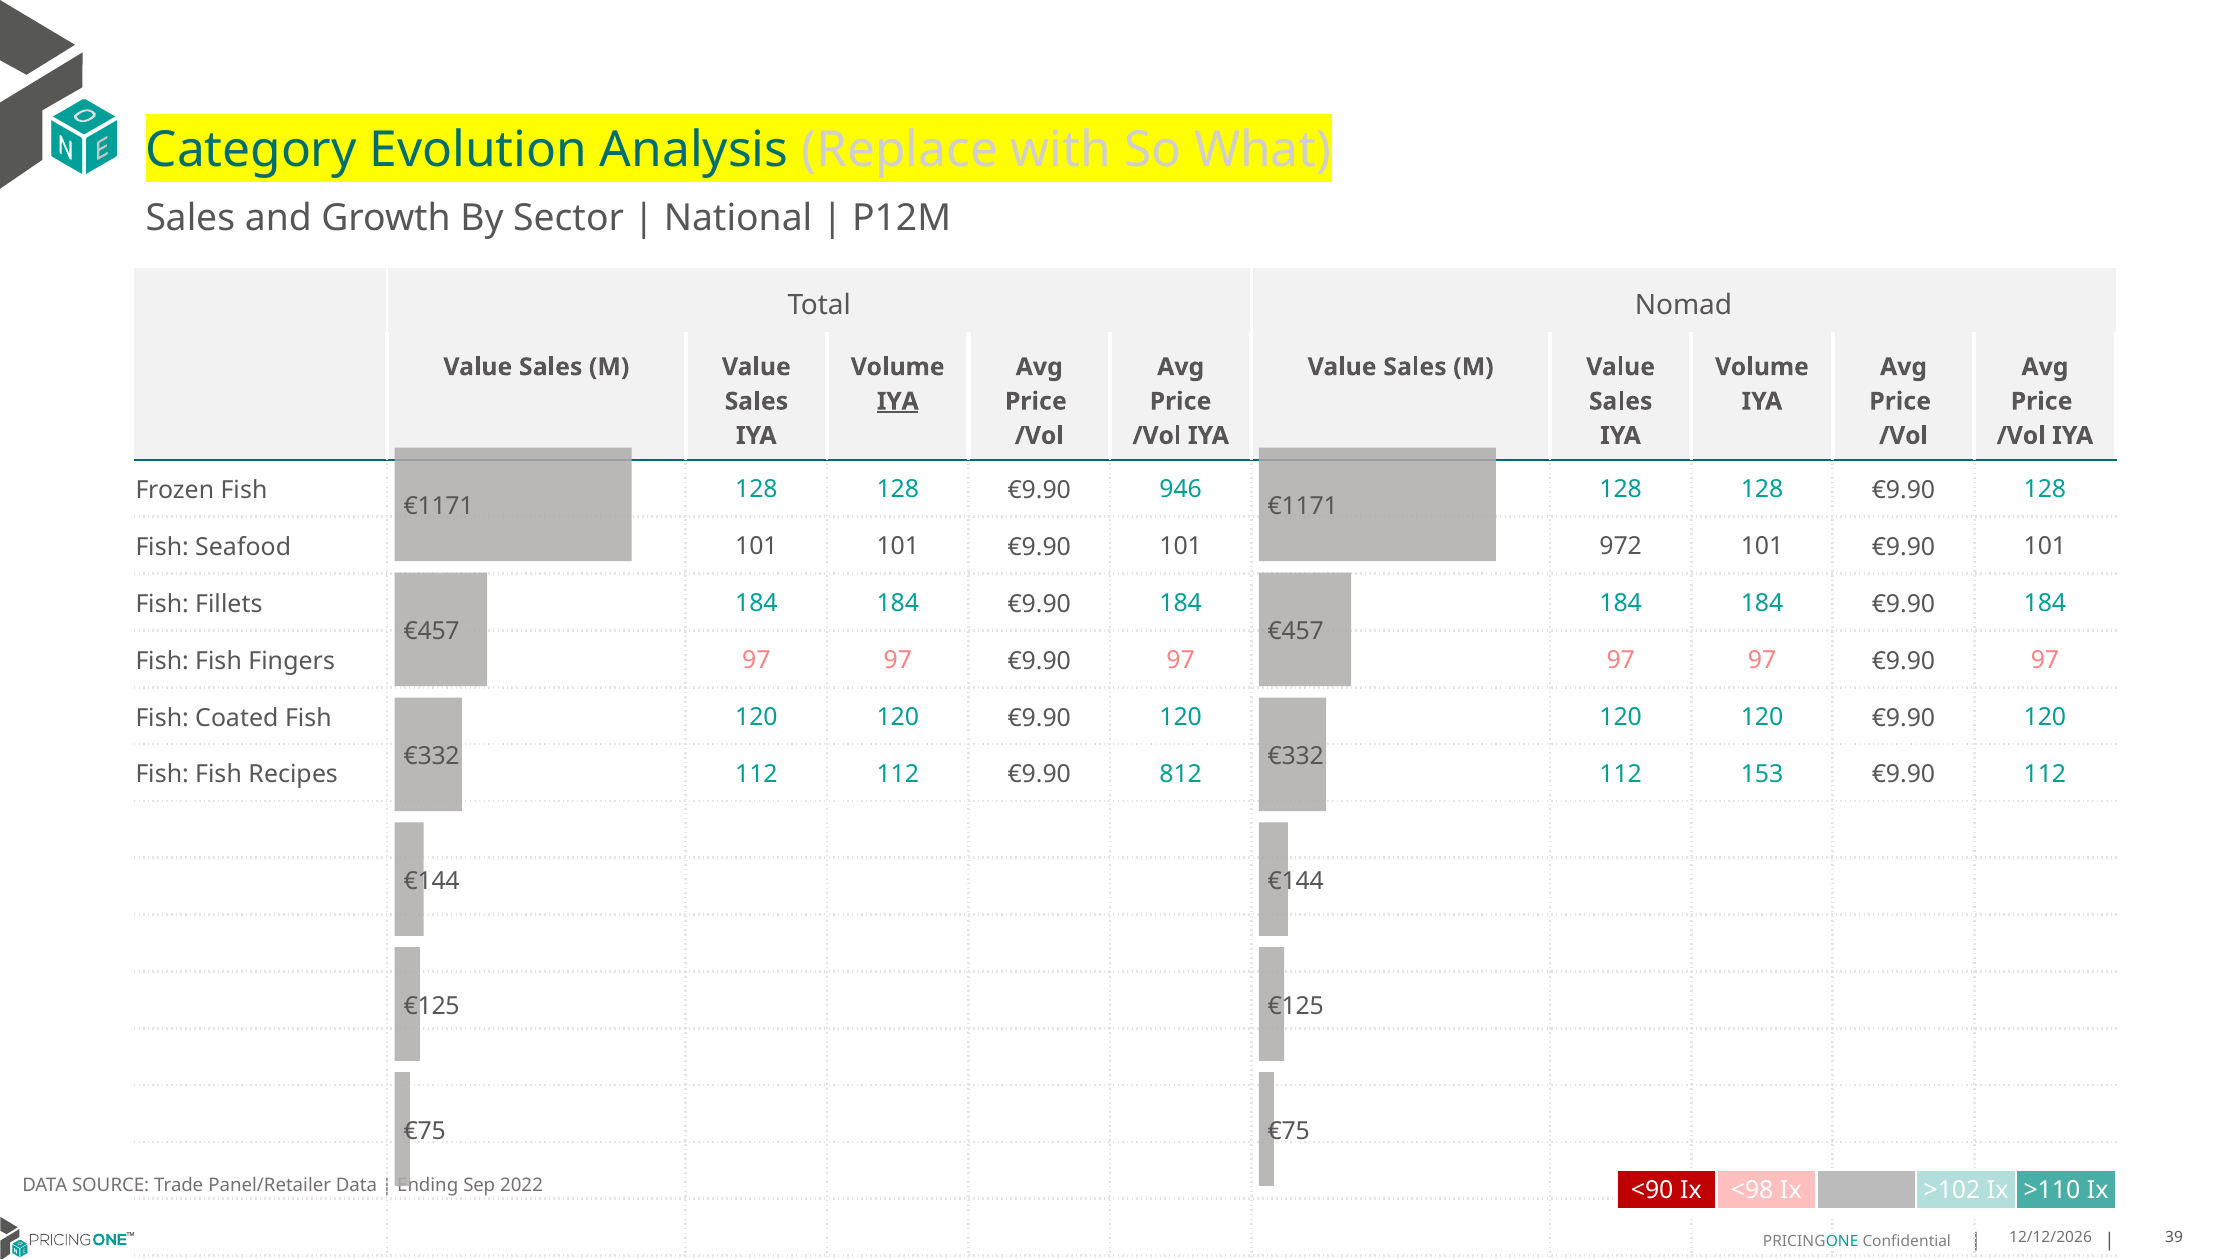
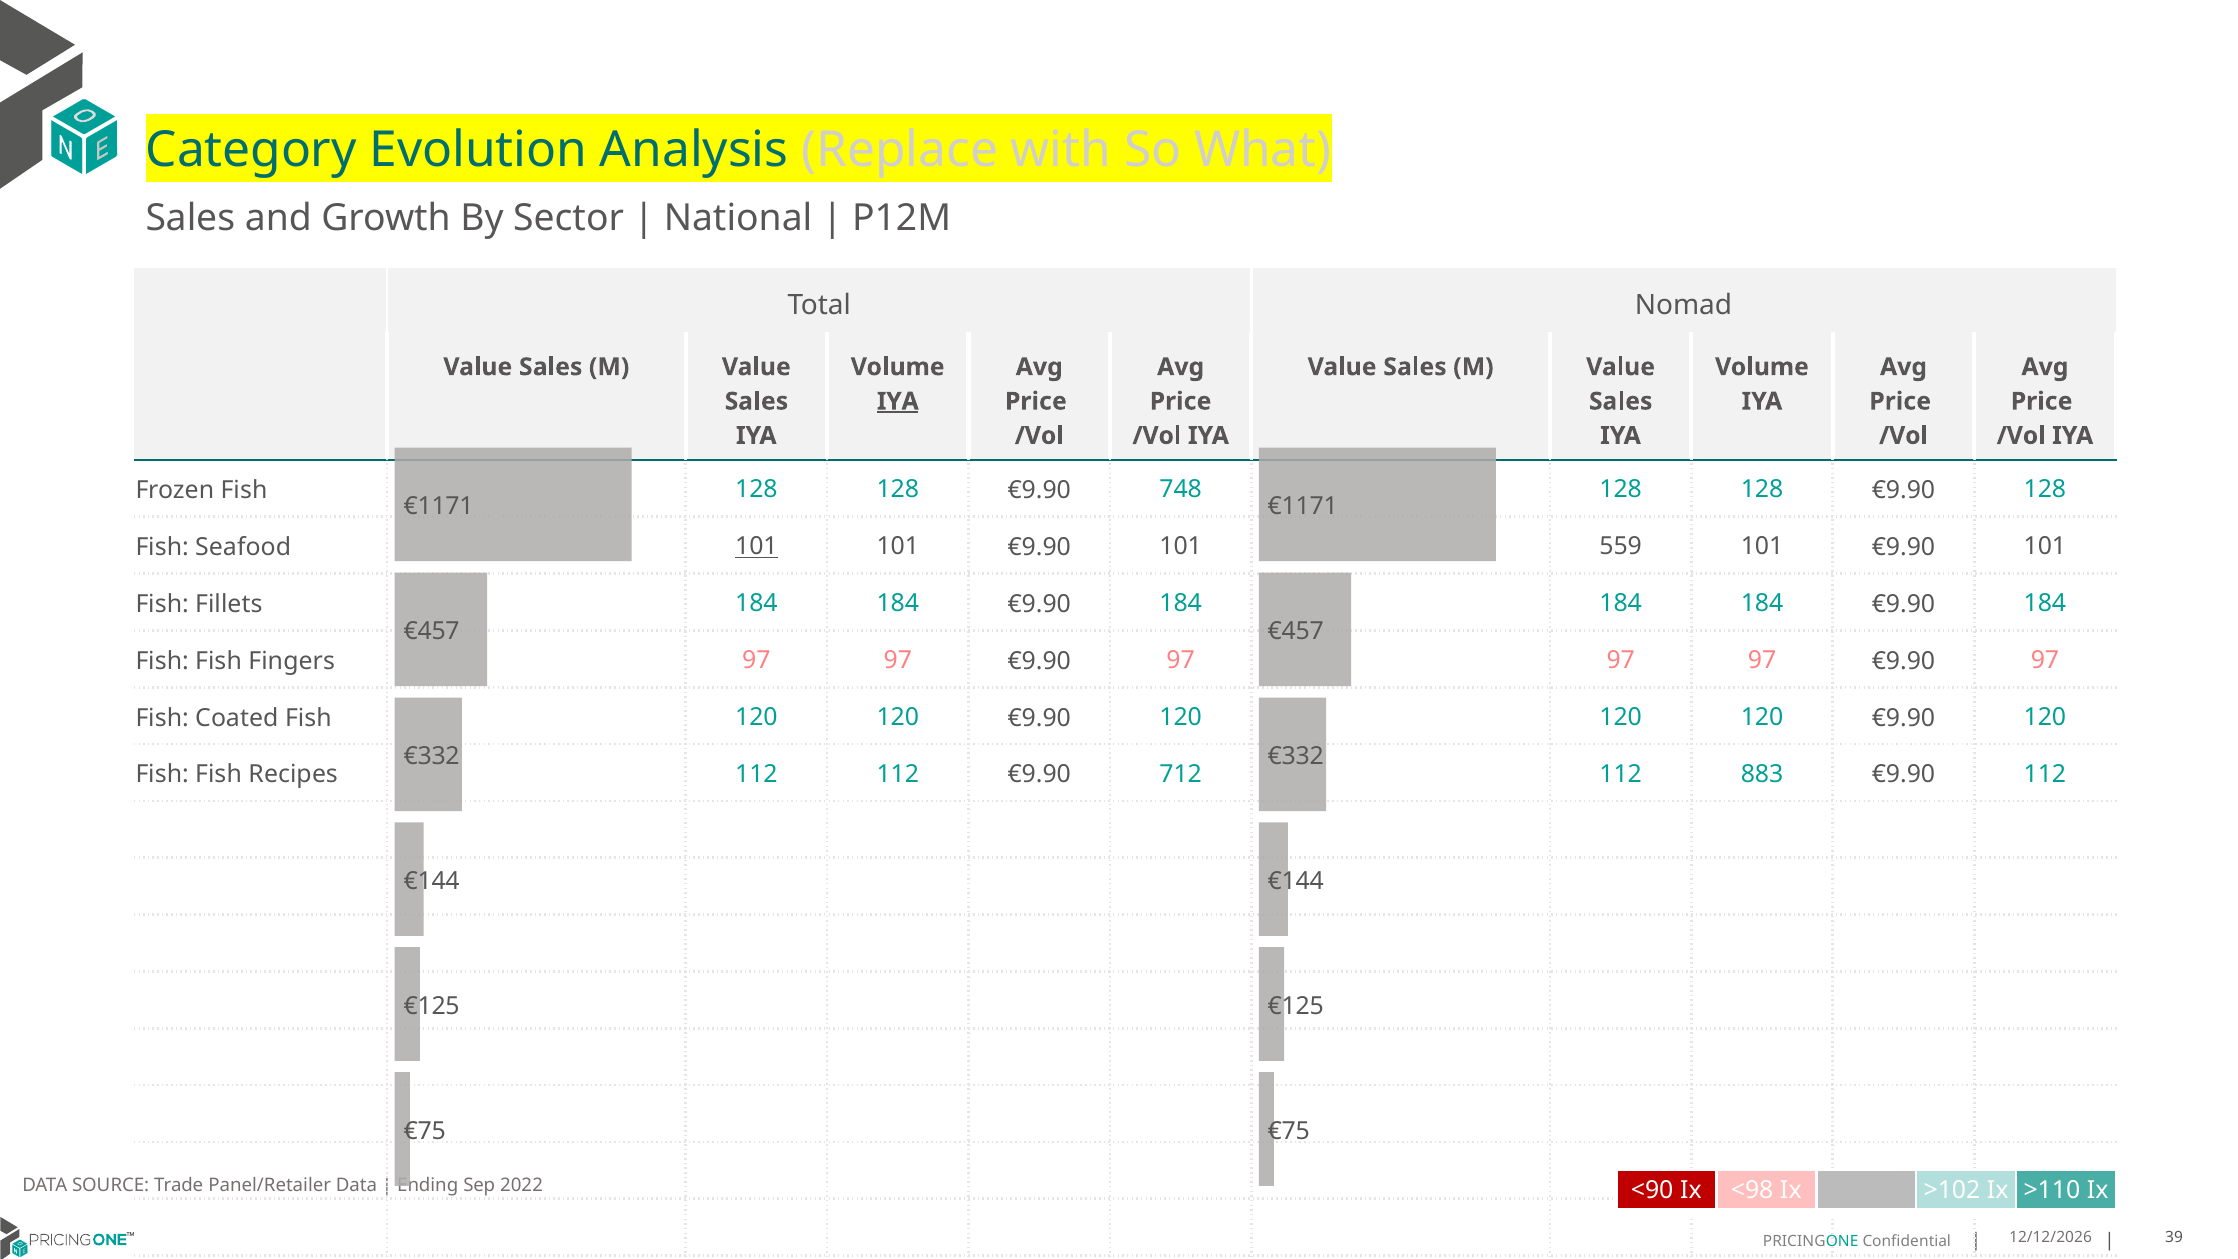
946: 946 -> 748 (1181, 490)
101 underline: none -> present (756, 547)
972: 972 -> 559 (1621, 547)
812: 812 -> 712 (1181, 774)
153: 153 -> 883 (1762, 774)
